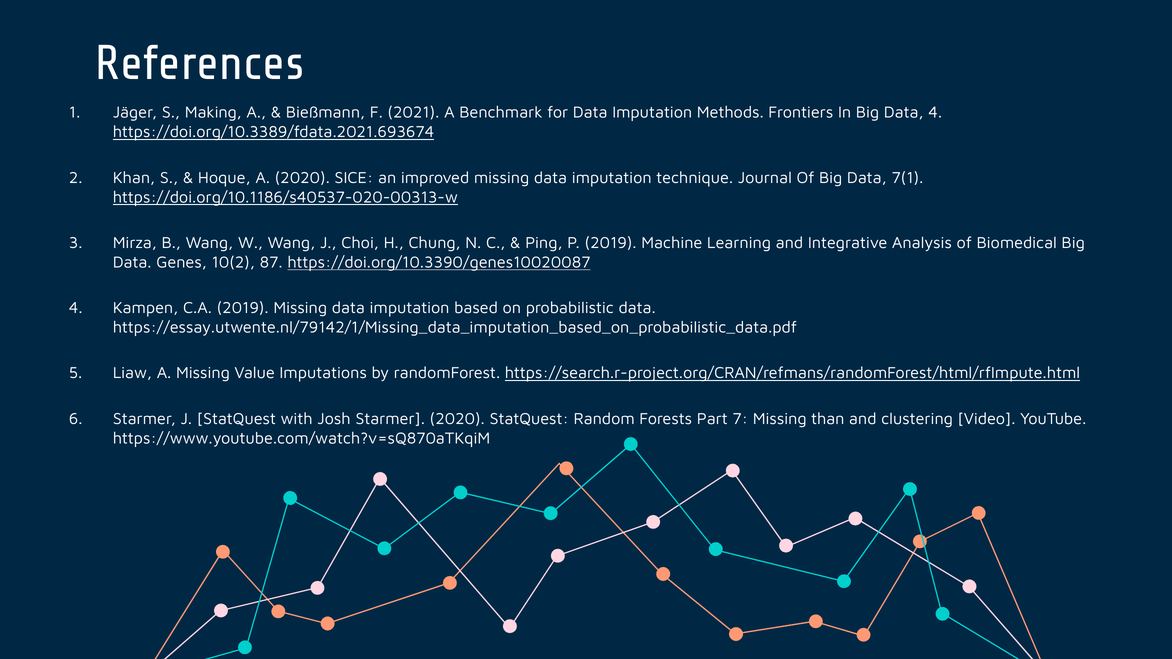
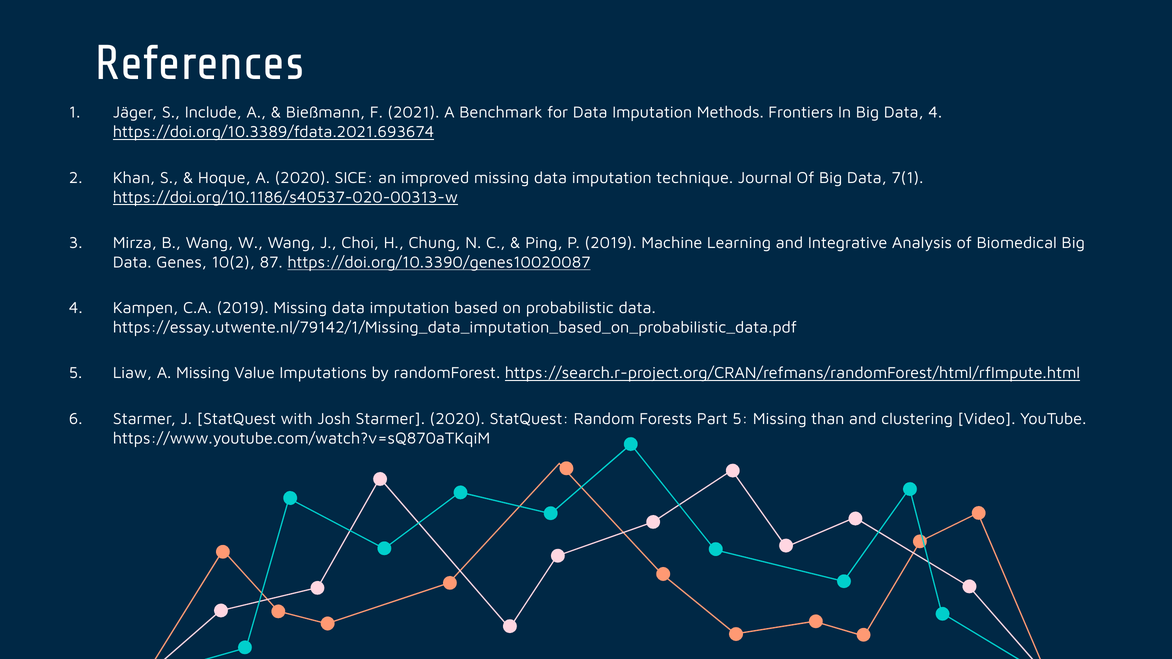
Making: Making -> Include (213, 113)
Part 7: 7 -> 5 (740, 419)
